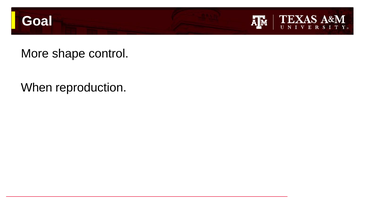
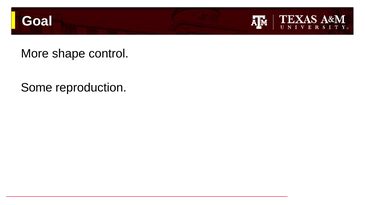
When: When -> Some (37, 88)
